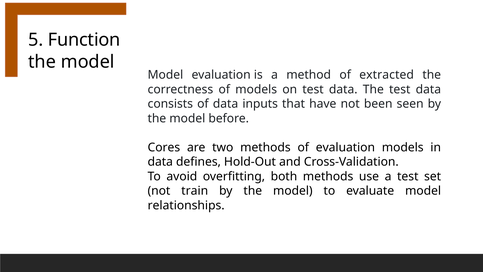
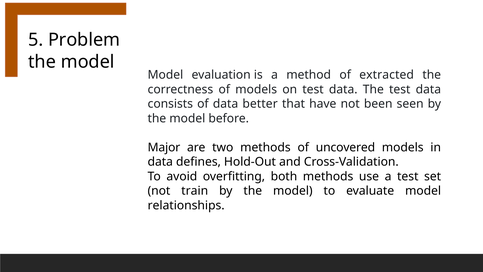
Function: Function -> Problem (84, 40)
inputs: inputs -> better (260, 104)
Cores: Cores -> Major (164, 147)
of evaluation: evaluation -> uncovered (345, 147)
